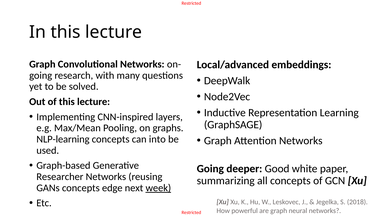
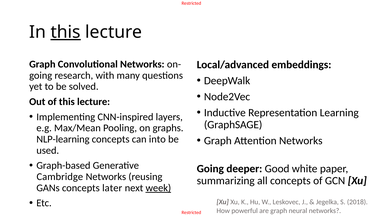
this underline: none -> present (66, 32)
Researcher: Researcher -> Cambridge (60, 177)
edge: edge -> later (112, 188)
